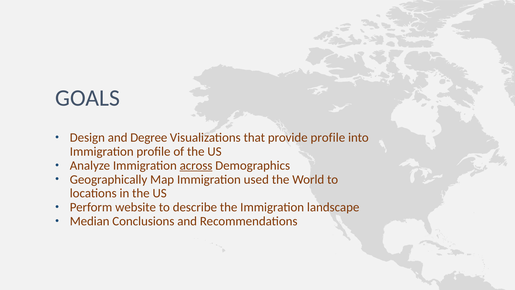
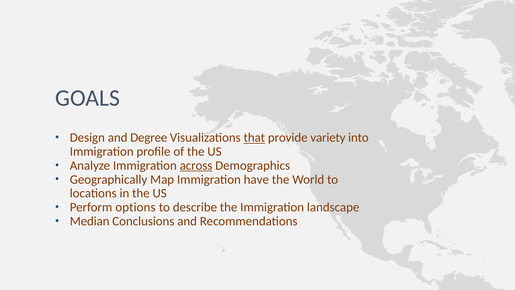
that underline: none -> present (254, 138)
provide profile: profile -> variety (328, 138)
used: used -> have (256, 179)
website: website -> options (135, 207)
